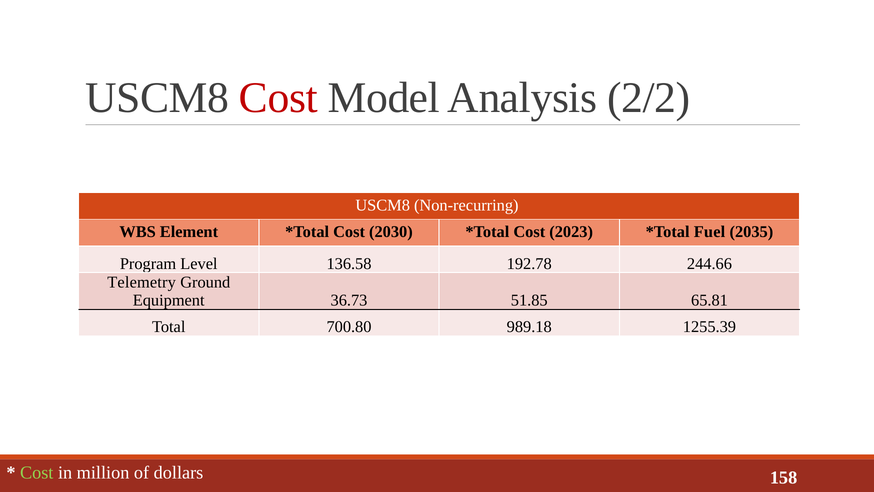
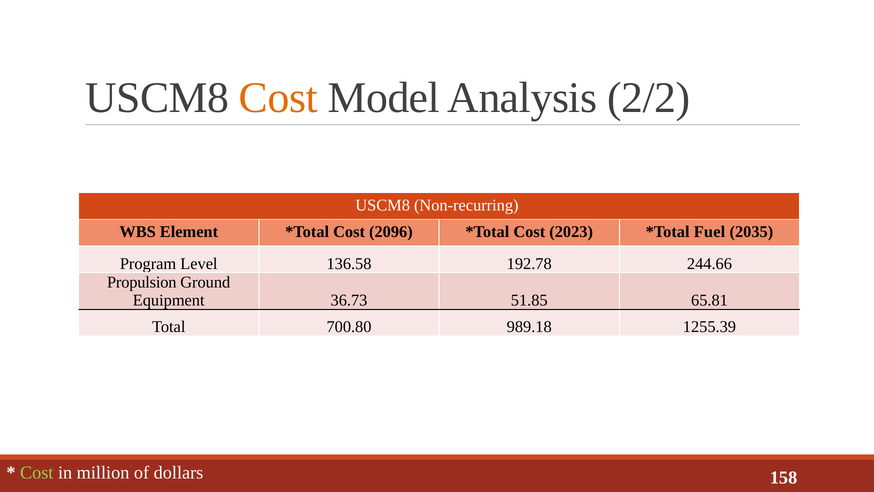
Cost colour: red -> orange (278, 98)
2030: 2030 -> 2096 (391, 232)
Telemetry: Telemetry -> Propulsion (142, 282)
